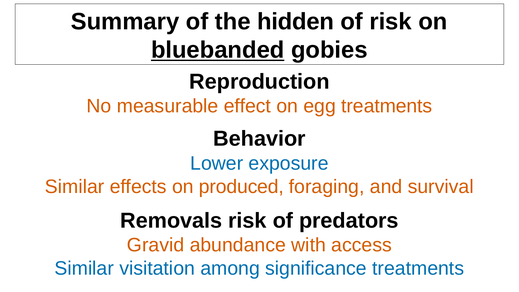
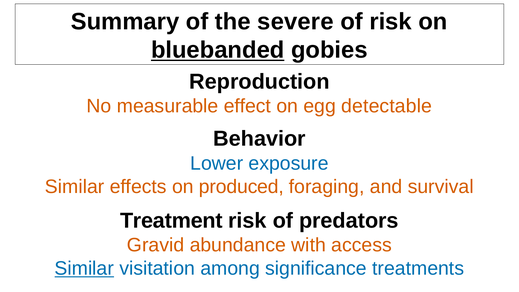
hidden: hidden -> severe (295, 22)
egg treatments: treatments -> detectable (387, 106)
Removals: Removals -> Treatment (171, 220)
Similar underline: none -> present (84, 268)
